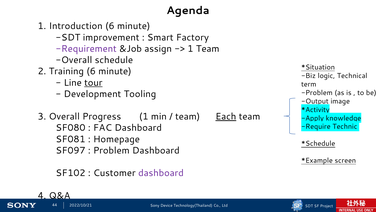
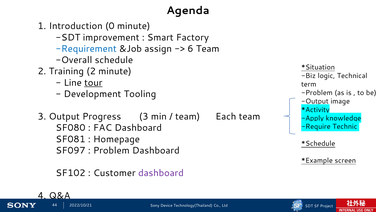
Introduction 6: 6 -> 0 (110, 26)
Requirement colour: purple -> blue (86, 49)
1: 1 -> 6 (190, 49)
Training 6: 6 -> 2 (91, 71)
3 Overall: Overall -> Output (64, 116)
Progress 1: 1 -> 3 (144, 116)
Each underline: present -> none (226, 116)
